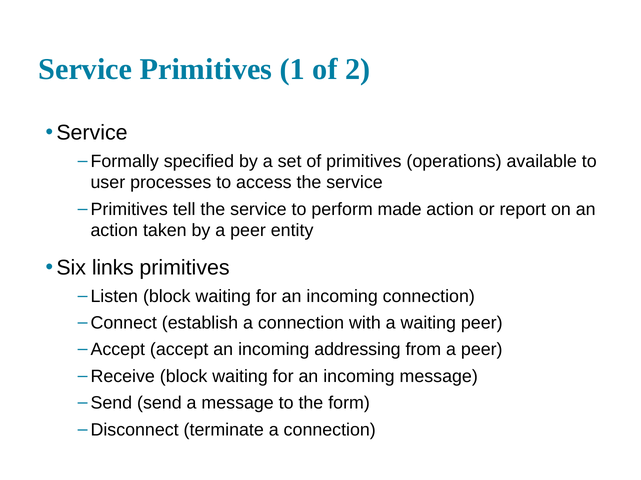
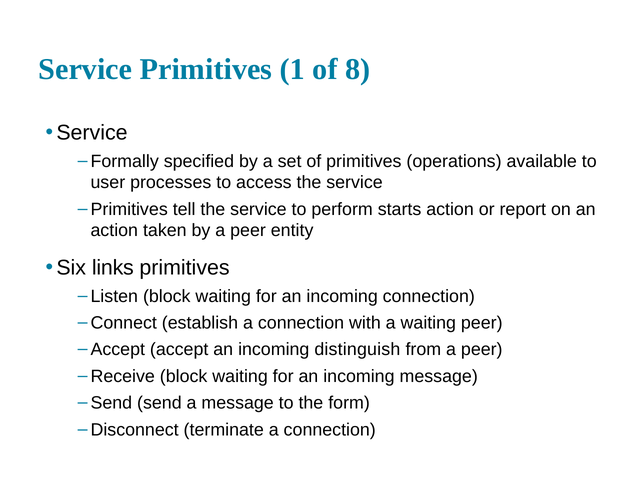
2: 2 -> 8 (358, 70)
made: made -> starts (400, 210)
addressing: addressing -> distinguish (357, 350)
